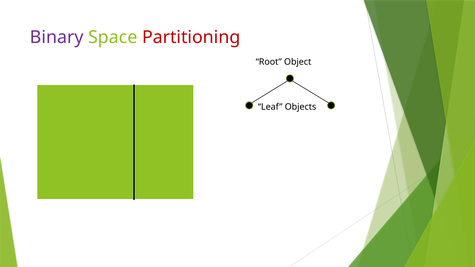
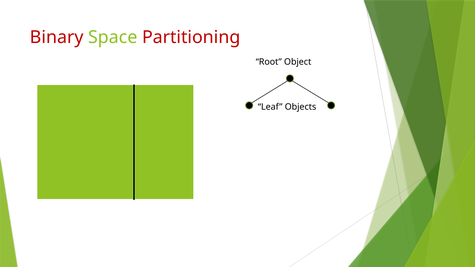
Binary colour: purple -> red (57, 37)
